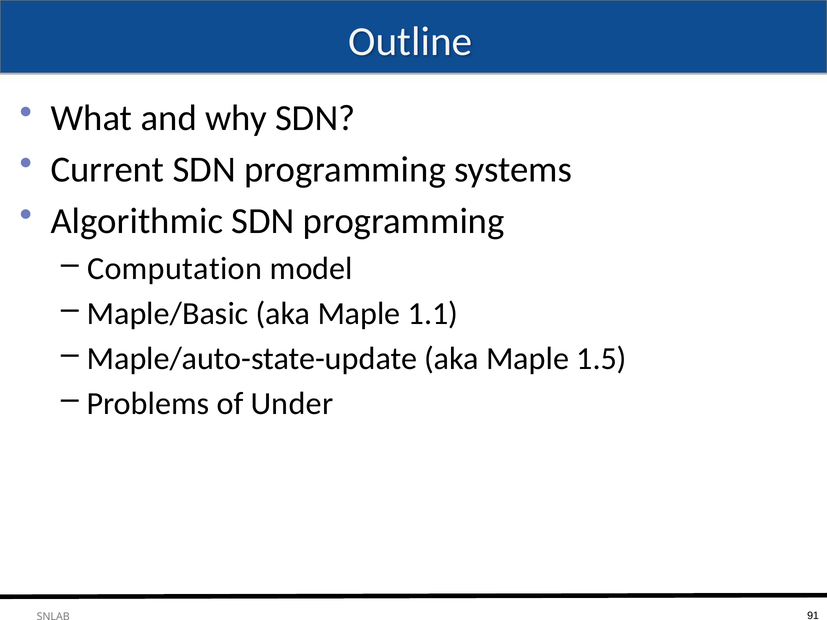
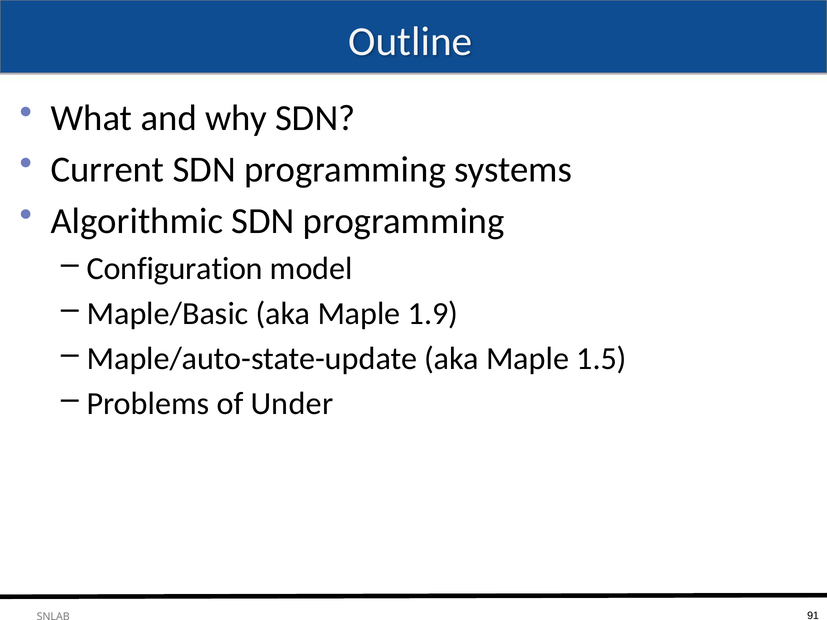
Computation: Computation -> Configuration (175, 269)
1.1: 1.1 -> 1.9 (433, 314)
